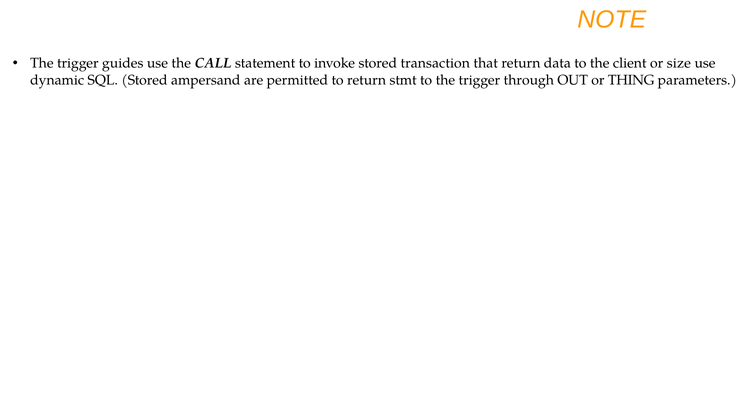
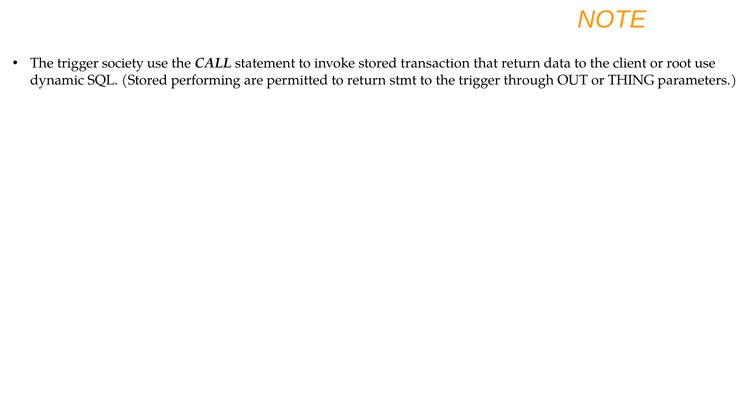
guides: guides -> society (123, 63)
size: size -> root (679, 63)
ampersand: ampersand -> performing (206, 80)
